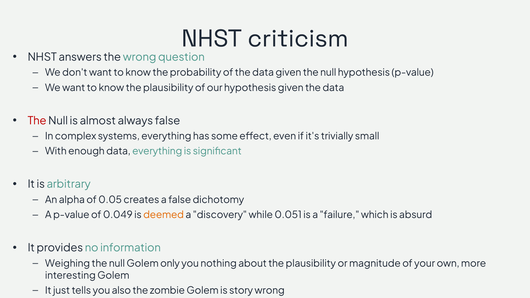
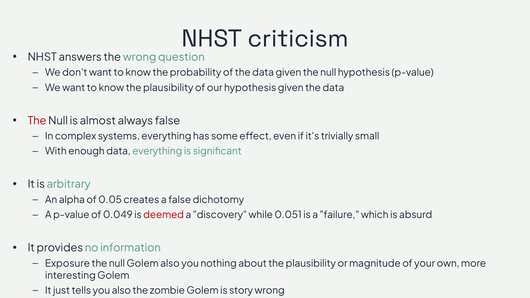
deemed colour: orange -> red (164, 215)
Weighing: Weighing -> Exposure (67, 264)
Golem only: only -> also (170, 264)
